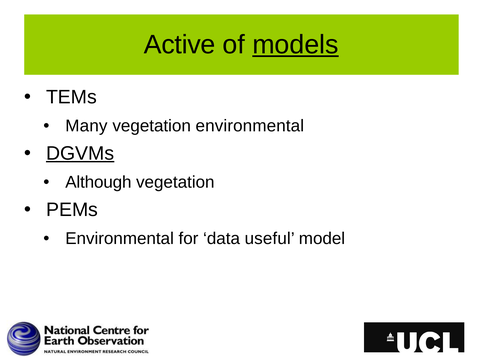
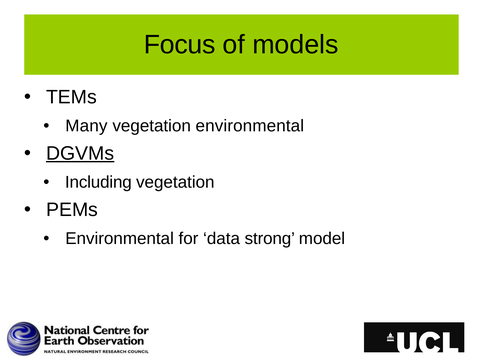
Active: Active -> Focus (180, 45)
models underline: present -> none (295, 45)
Although: Although -> Including (98, 182)
useful: useful -> strong (270, 239)
